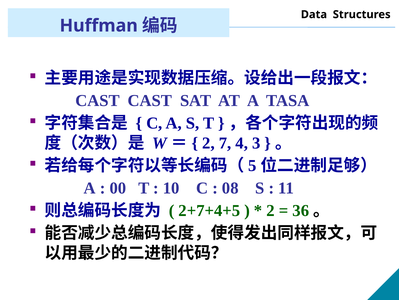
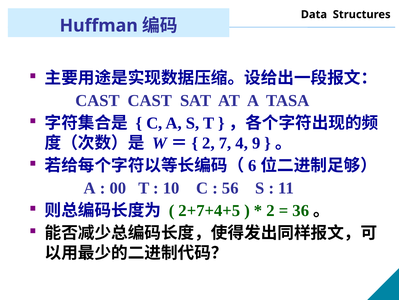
3: 3 -> 9 (256, 143)
5: 5 -> 6 (252, 165)
08: 08 -> 56 (230, 188)
